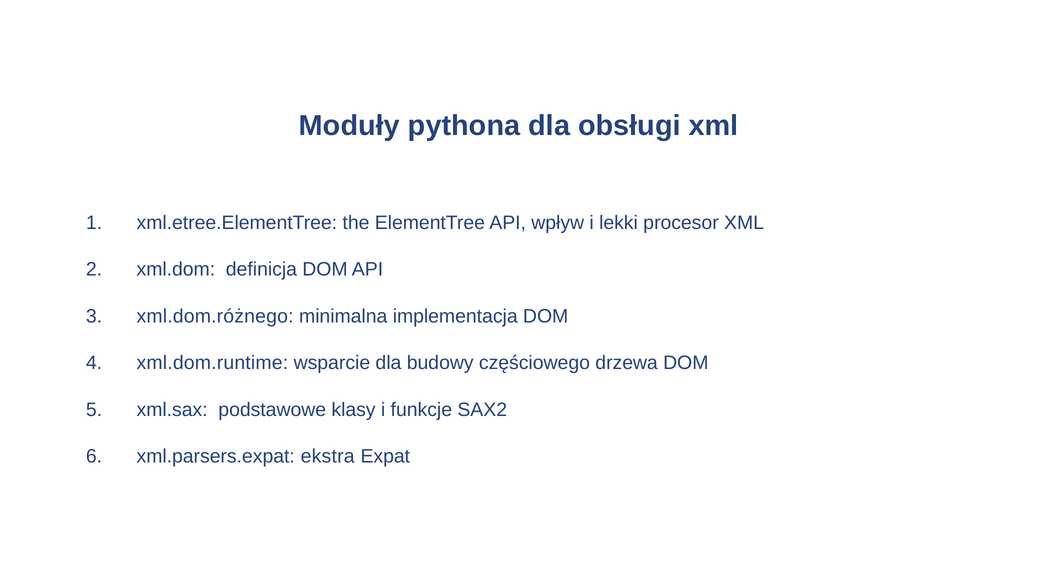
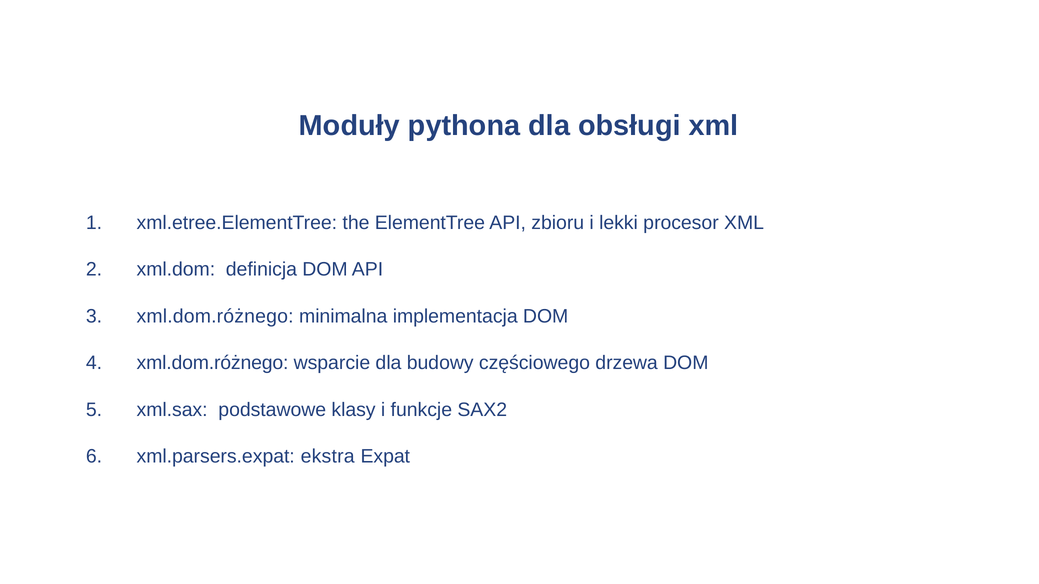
wpływ: wpływ -> zbioru (558, 223)
xml.dom.runtime: xml.dom.runtime -> xml.dom.różnego (213, 363)
